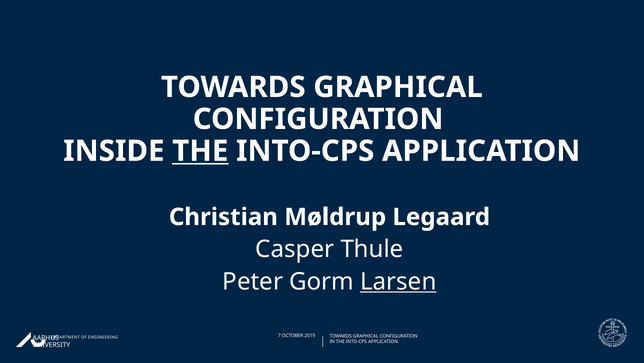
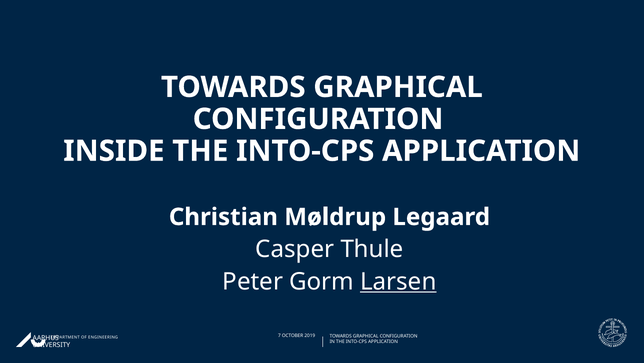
THE underline: present -> none (200, 151)
